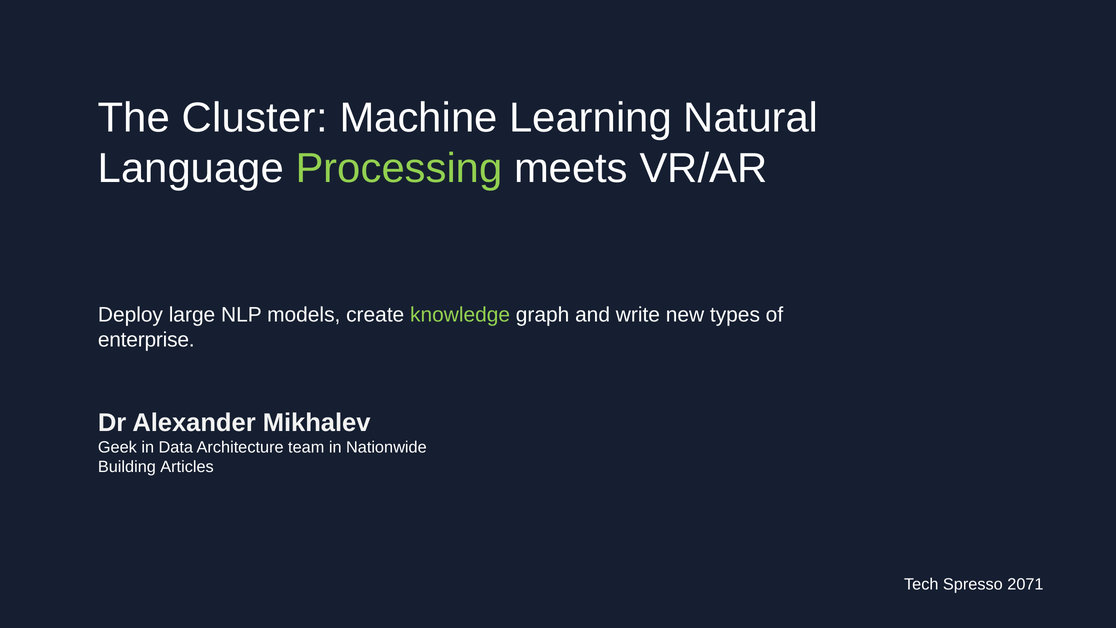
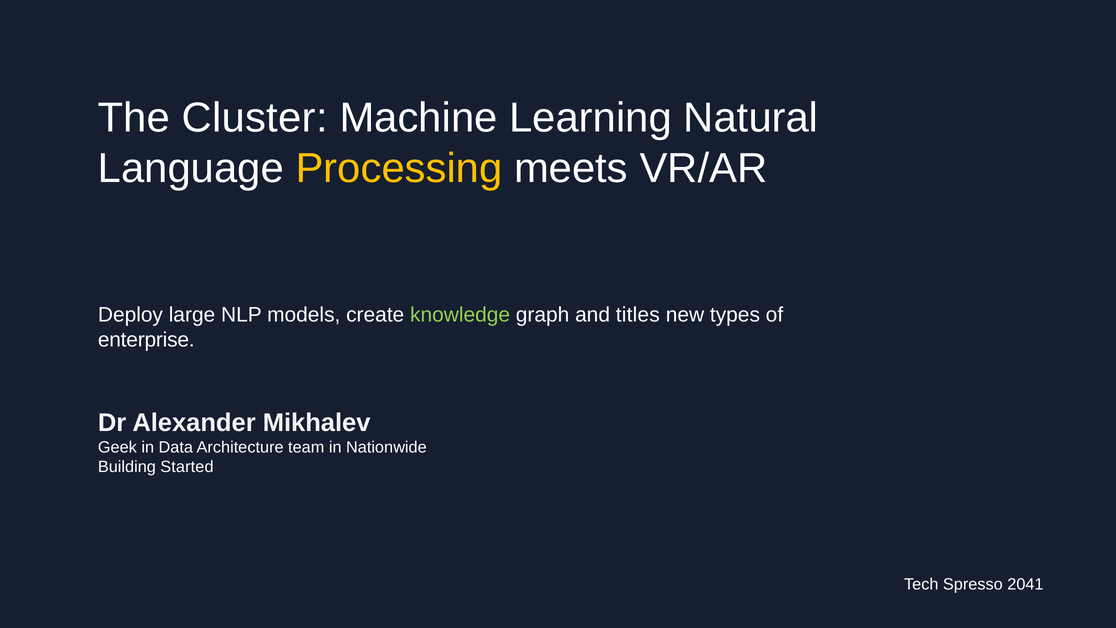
Processing colour: light green -> yellow (399, 168)
write: write -> titles (638, 315)
Articles: Articles -> Started (187, 467)
2071: 2071 -> 2041 (1025, 584)
